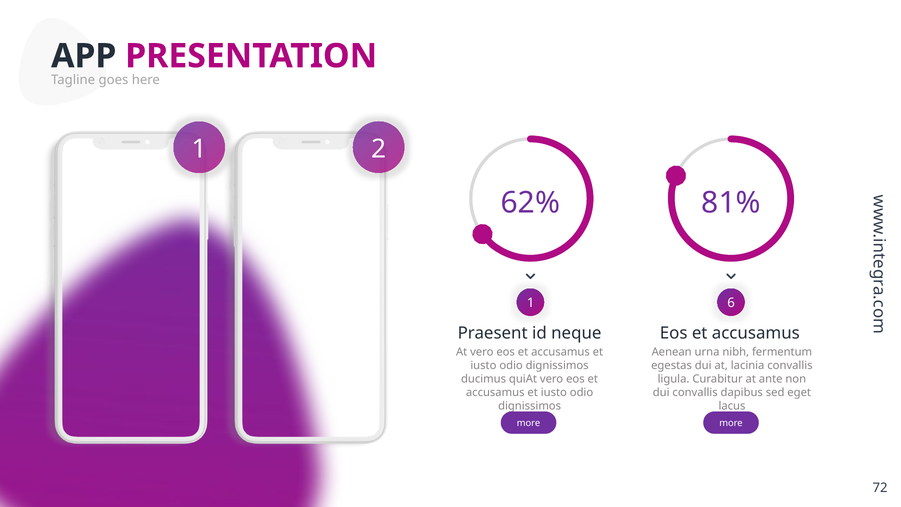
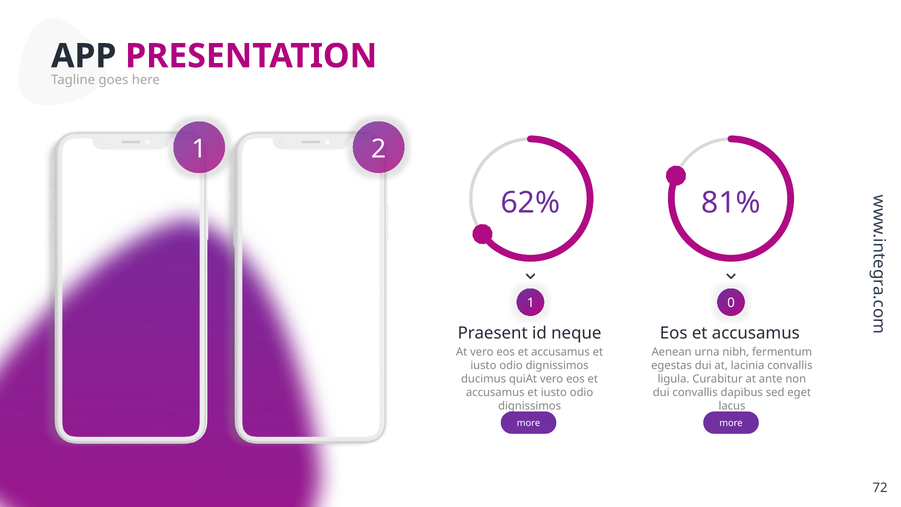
6: 6 -> 0 (731, 303)
